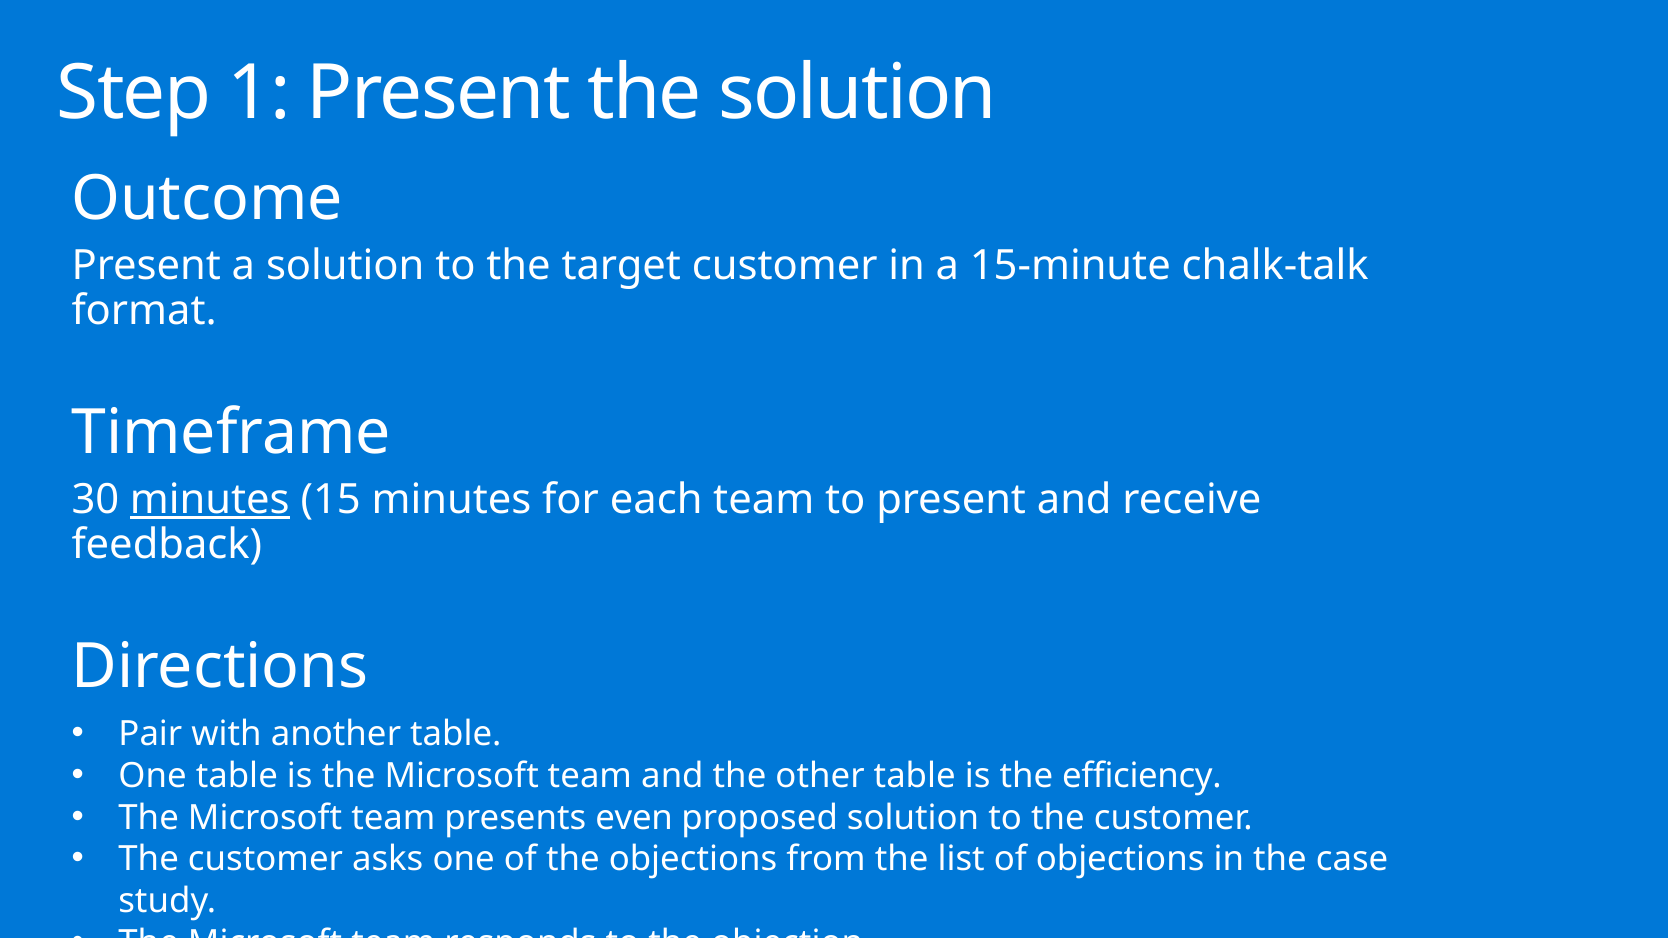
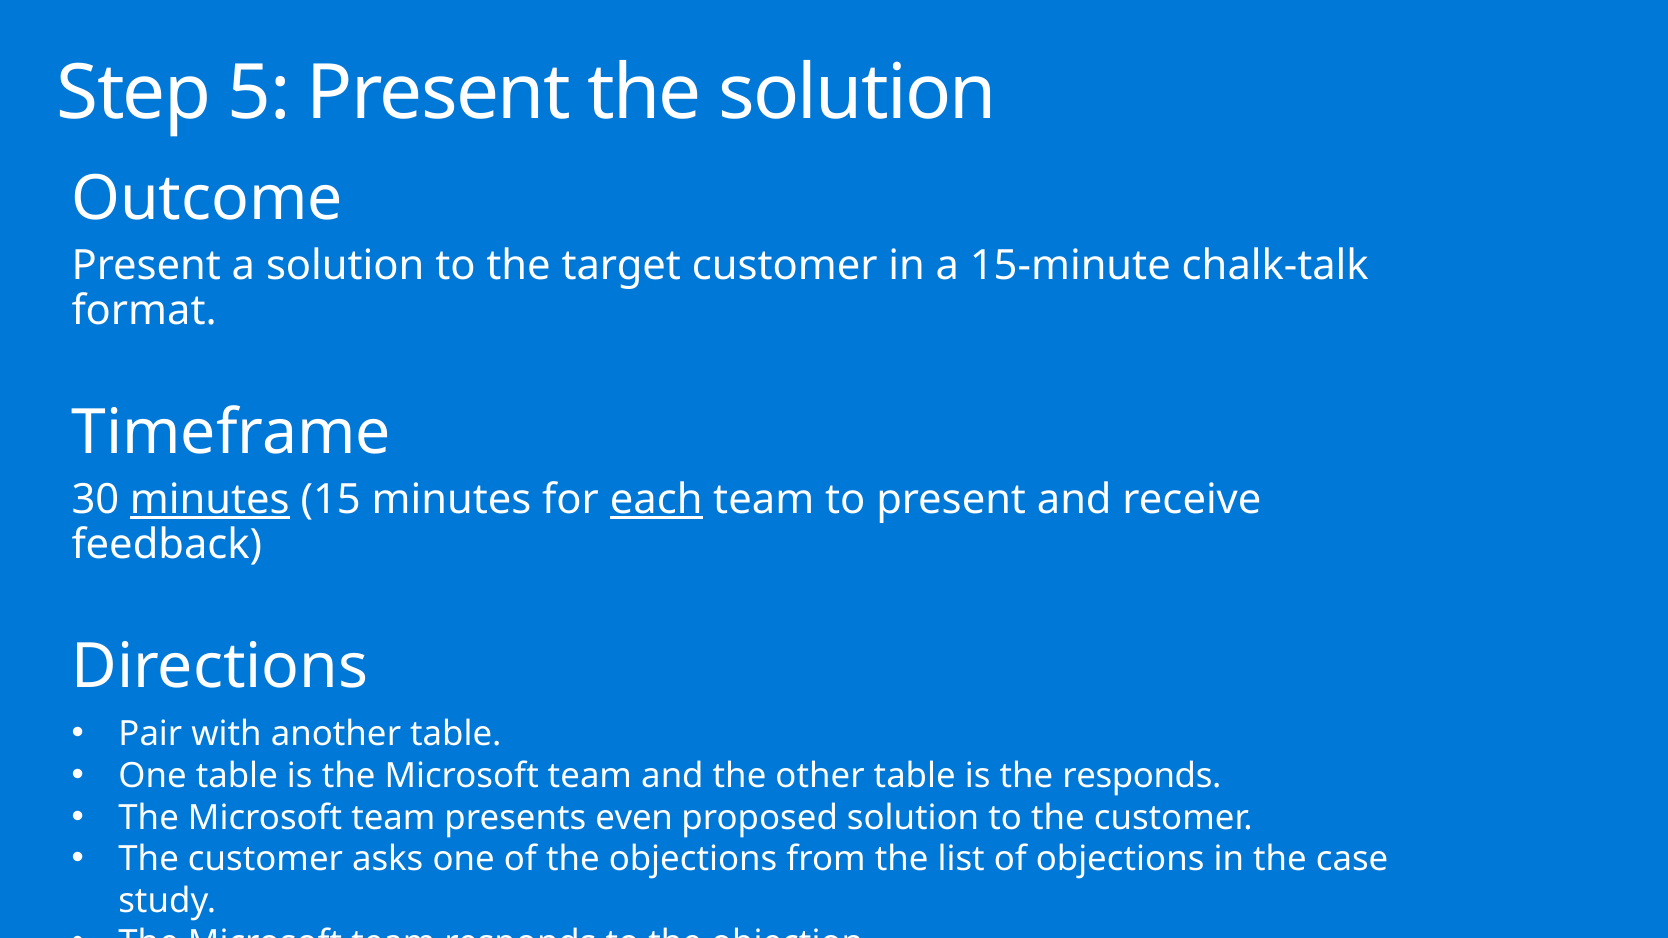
1: 1 -> 5 (260, 93)
each underline: none -> present (656, 500)
the efficiency: efficiency -> responds (1142, 776)
